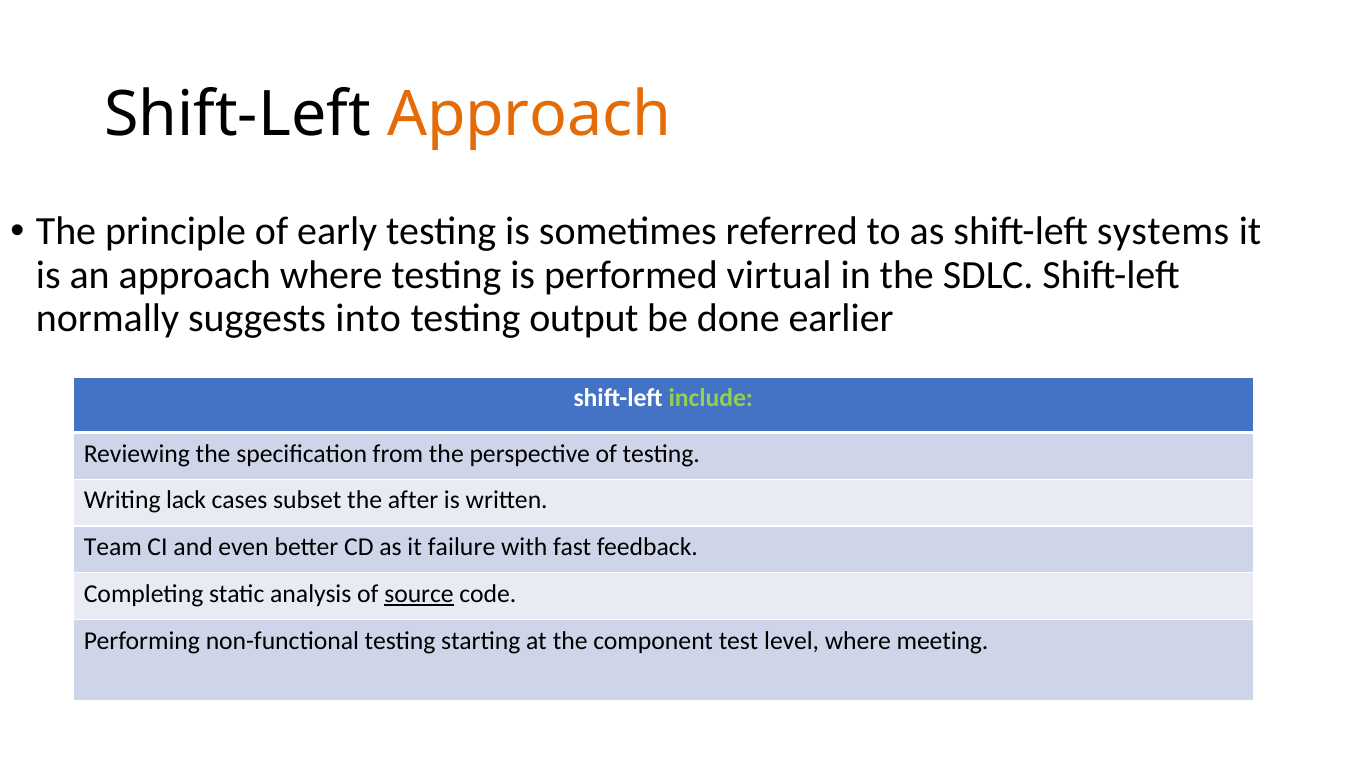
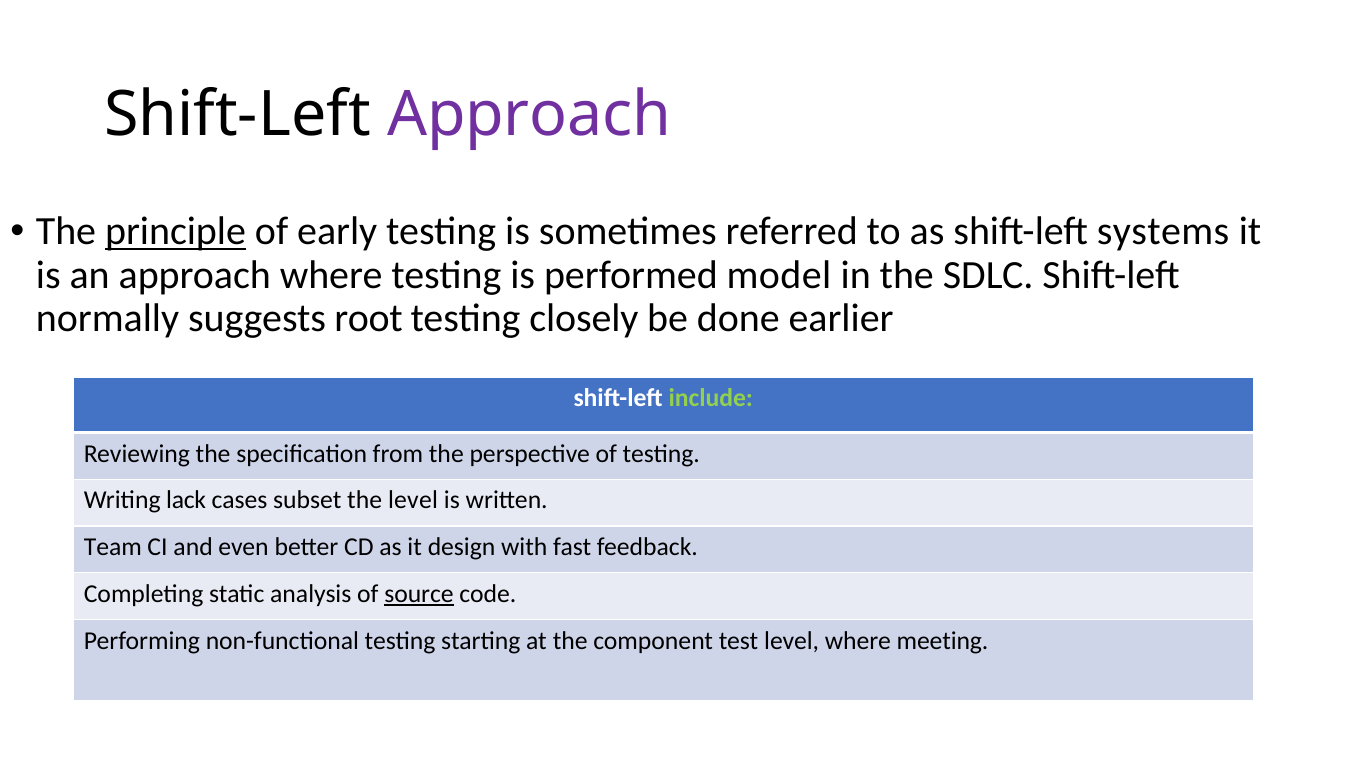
Approach colour: orange -> purple (529, 115)
principle underline: none -> present (176, 232)
virtual: virtual -> model (779, 275)
into: into -> root (369, 318)
output: output -> closely (584, 318)
the after: after -> level (413, 500)
failure: failure -> design (462, 547)
